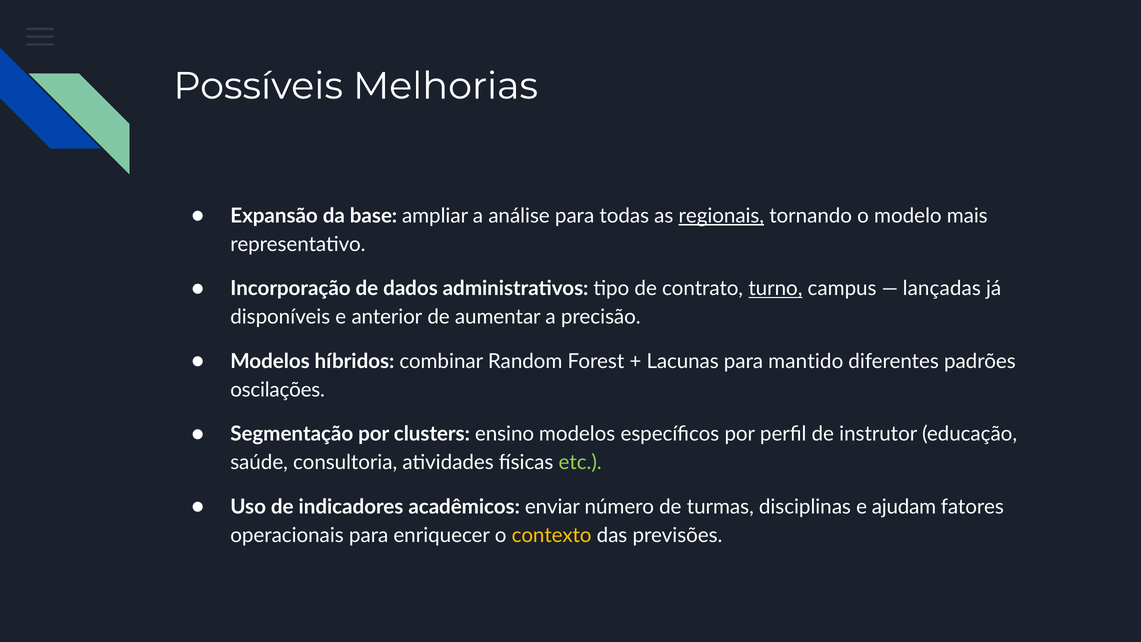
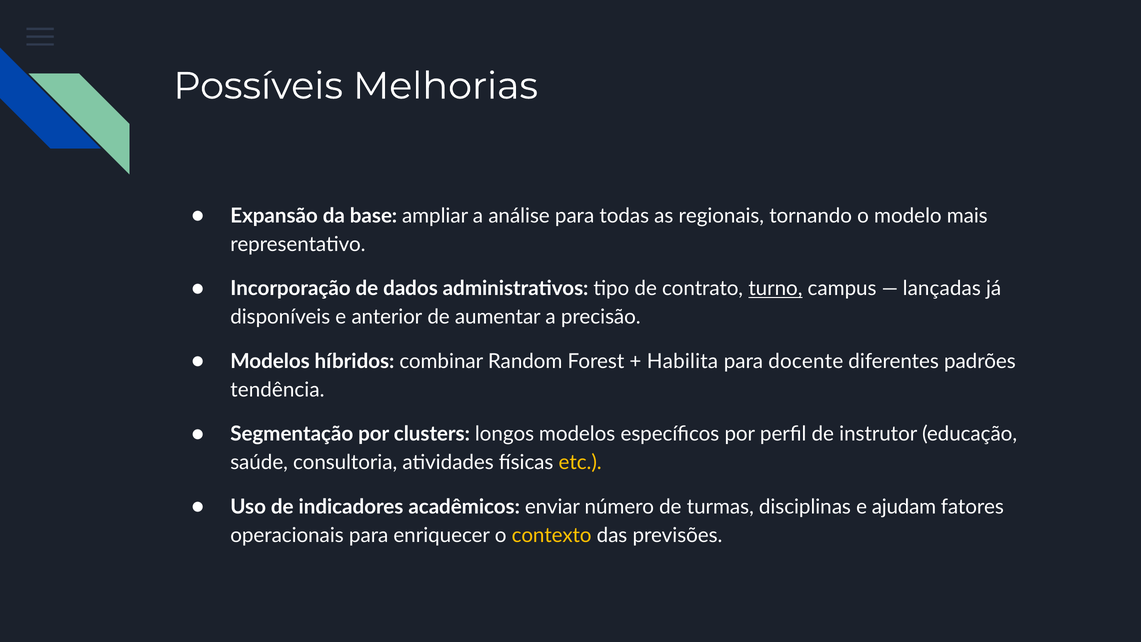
regionais underline: present -> none (721, 216)
Lacunas: Lacunas -> Habilita (682, 361)
mantido: mantido -> docente (806, 361)
oscilações: oscilações -> tendência (277, 390)
ensino: ensino -> longos (505, 434)
etc colour: light green -> yellow (580, 462)
